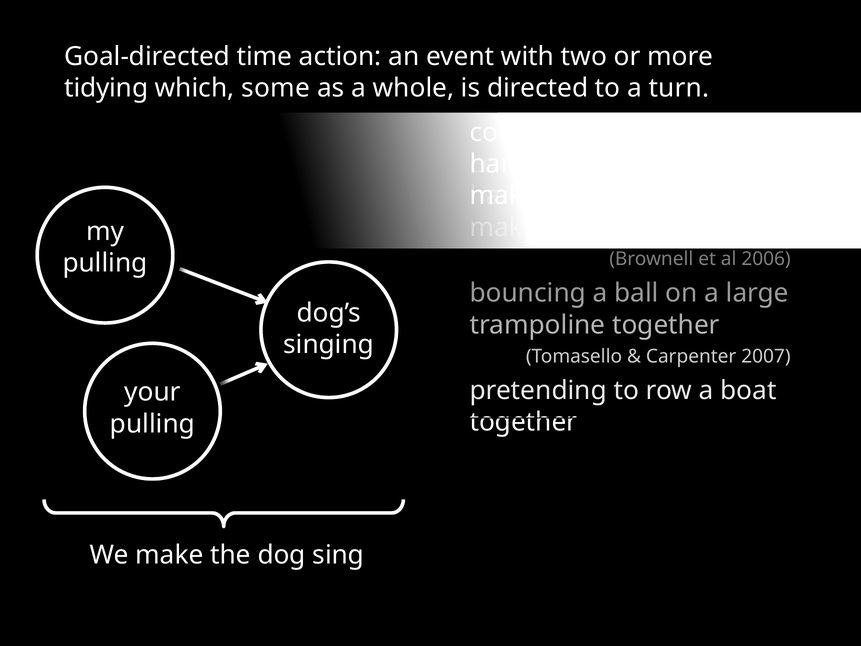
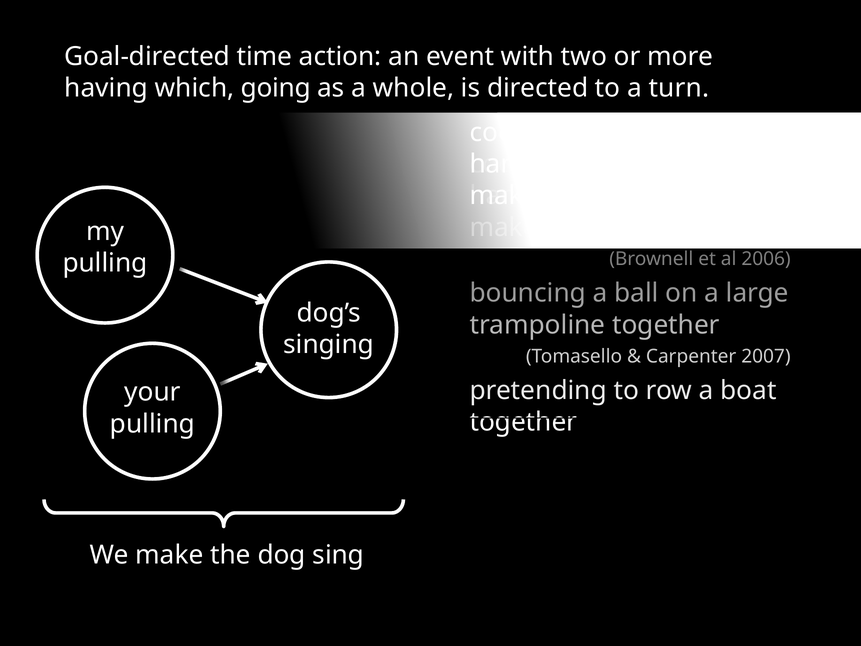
tidying: tidying -> having (106, 88)
some: some -> going (276, 88)
